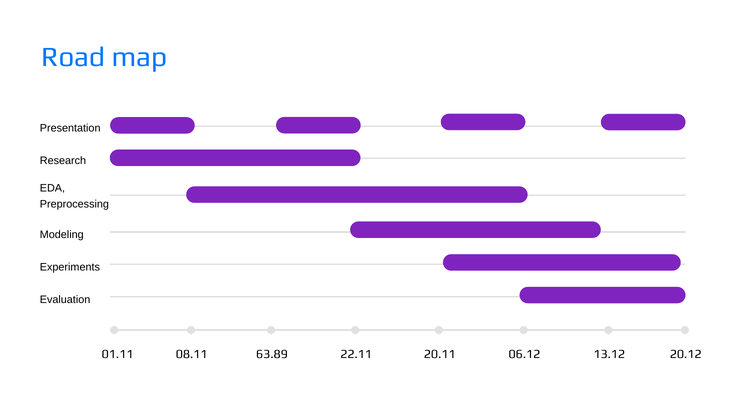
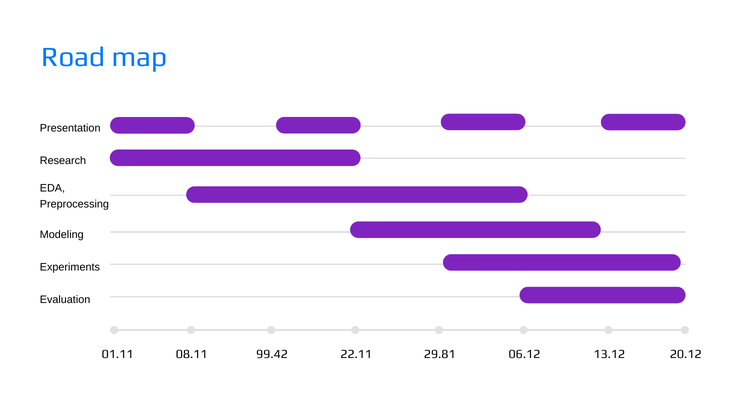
63.89: 63.89 -> 99.42 (272, 354)
20.11: 20.11 -> 29.81 (440, 354)
